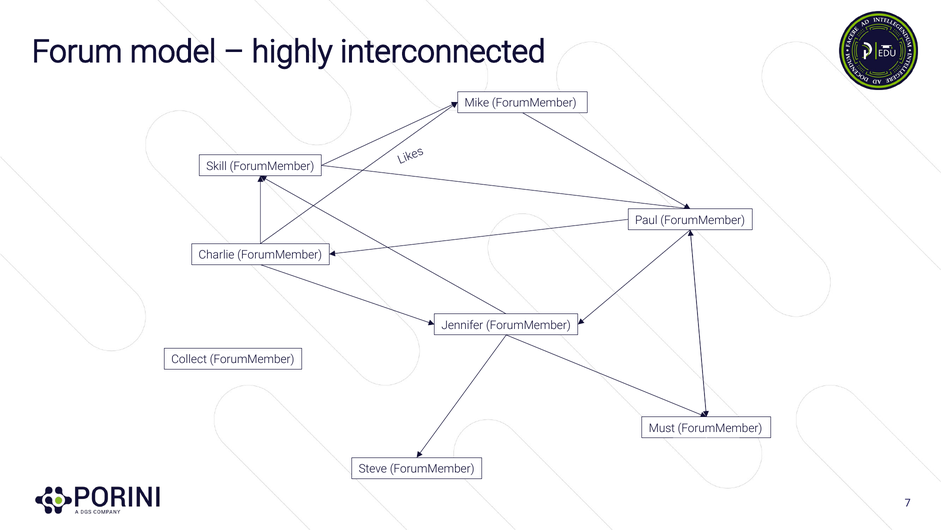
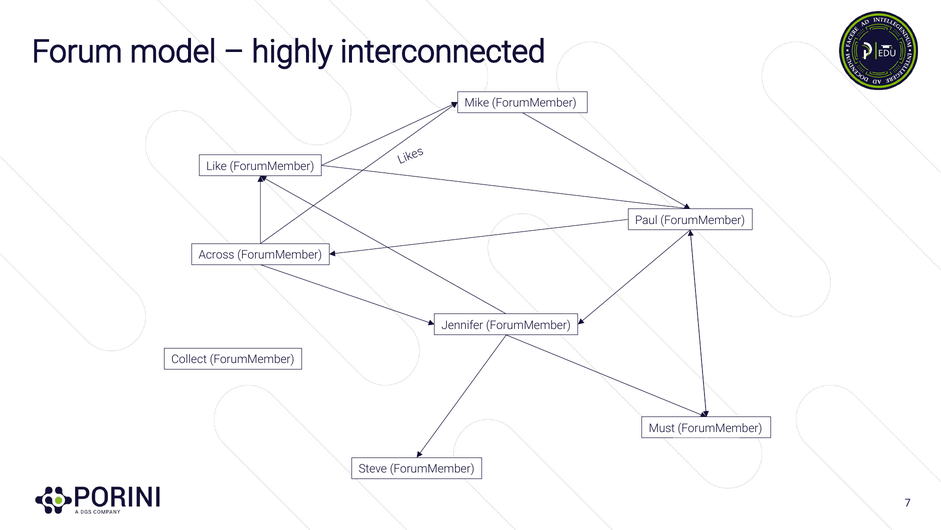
Skill: Skill -> Like (217, 166)
Charlie: Charlie -> Across (217, 255)
